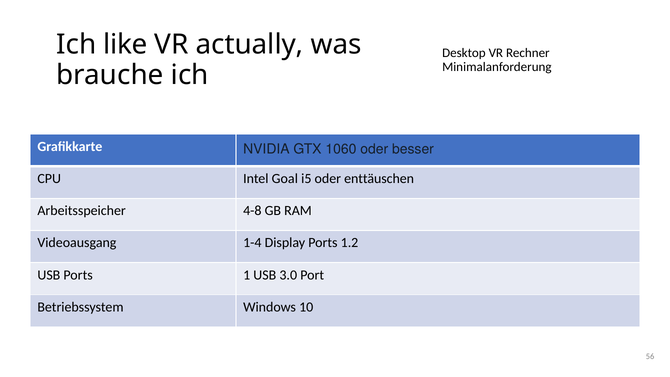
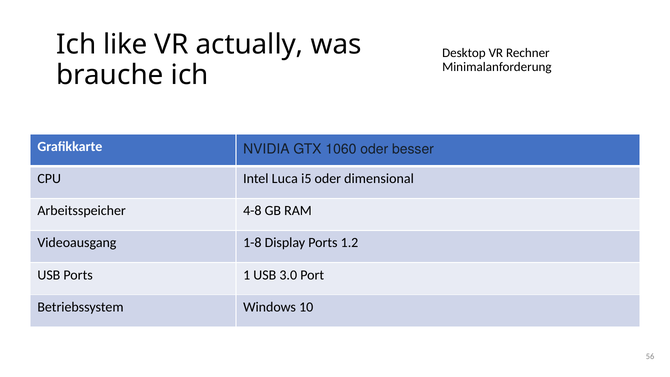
Goal: Goal -> Luca (285, 179)
enttäuschen: enttäuschen -> dimensional (379, 179)
1-4: 1-4 -> 1-8 (252, 243)
